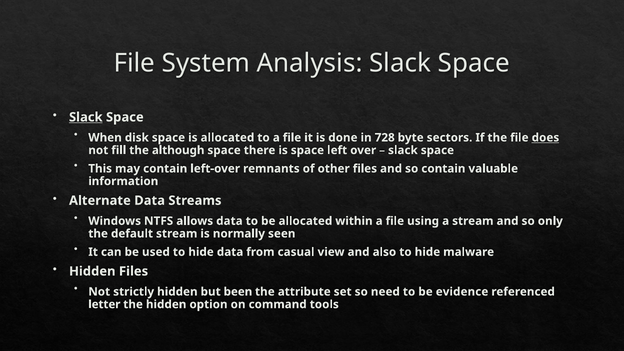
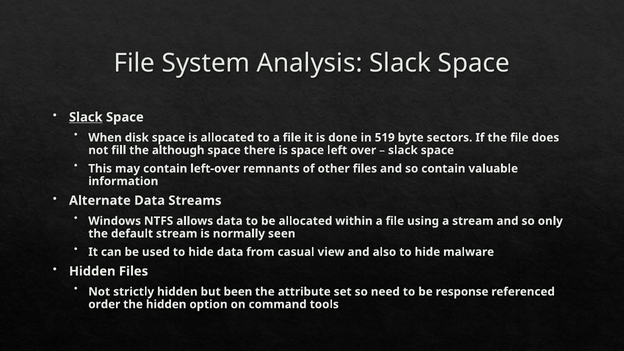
728: 728 -> 519 (385, 138)
does underline: present -> none (545, 138)
evidence: evidence -> response (462, 292)
letter: letter -> order (104, 304)
